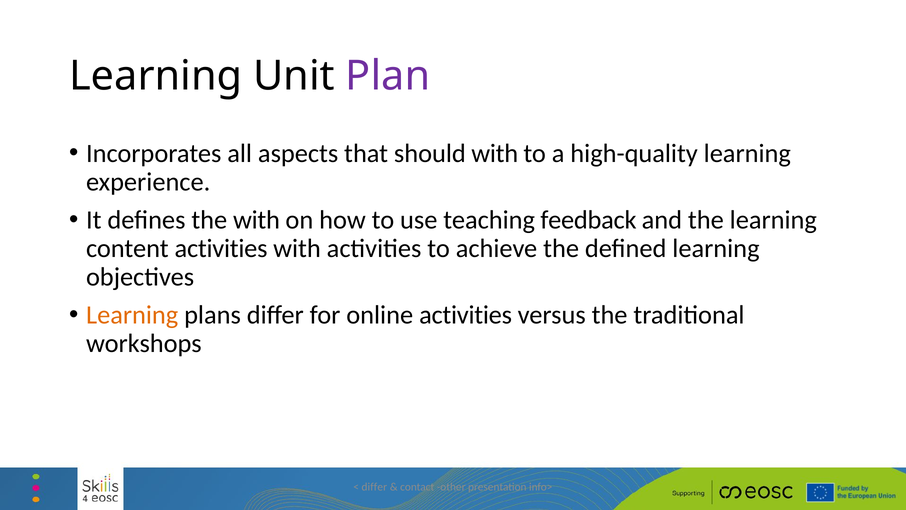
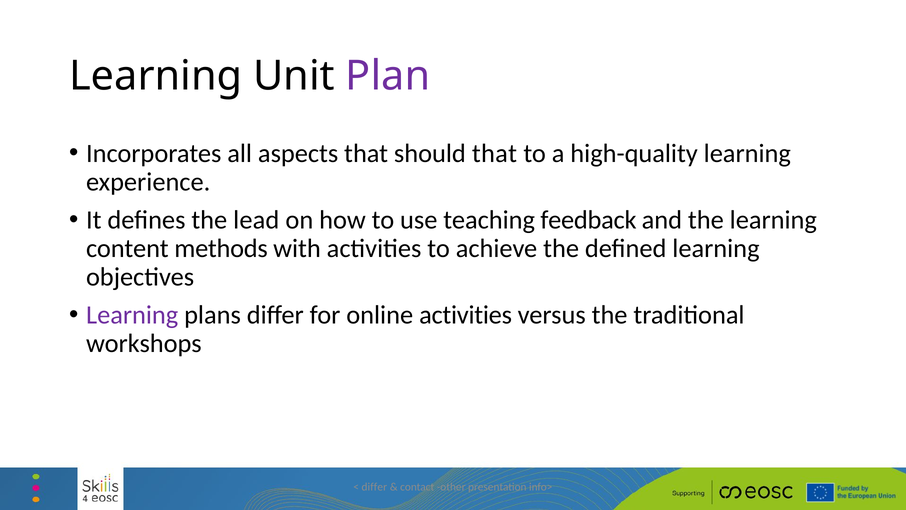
should with: with -> that (494, 153)
the with: with -> lead (256, 220)
content activities: activities -> methods (221, 248)
Learning colour: orange -> purple (132, 315)
